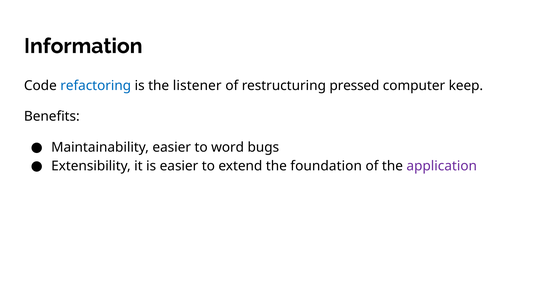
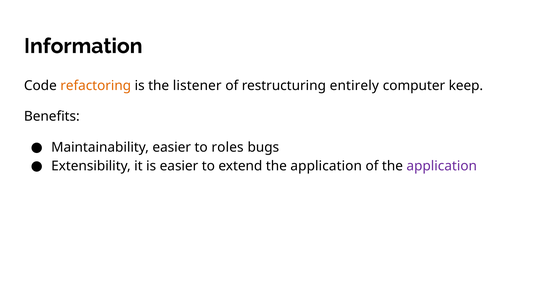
refactoring colour: blue -> orange (96, 86)
pressed: pressed -> entirely (354, 86)
word: word -> roles (228, 147)
extend the foundation: foundation -> application (326, 166)
